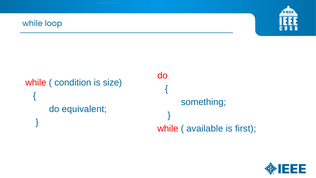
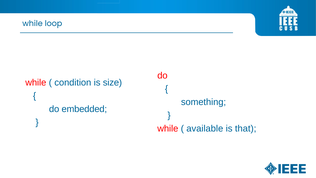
equivalent: equivalent -> embedded (84, 109)
first: first -> that (246, 128)
